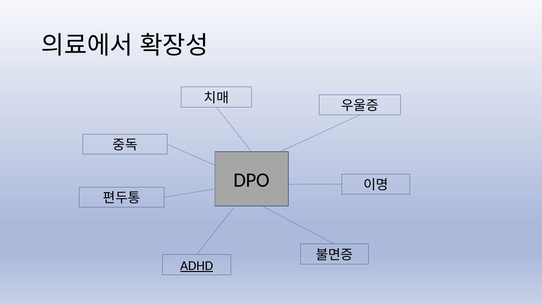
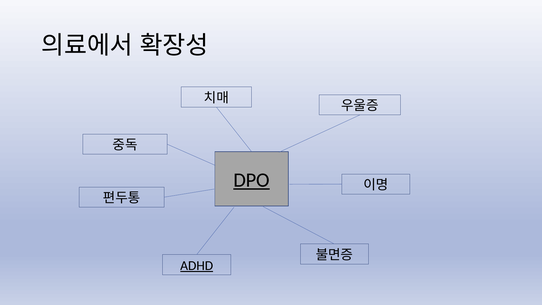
DPO underline: none -> present (252, 180)
